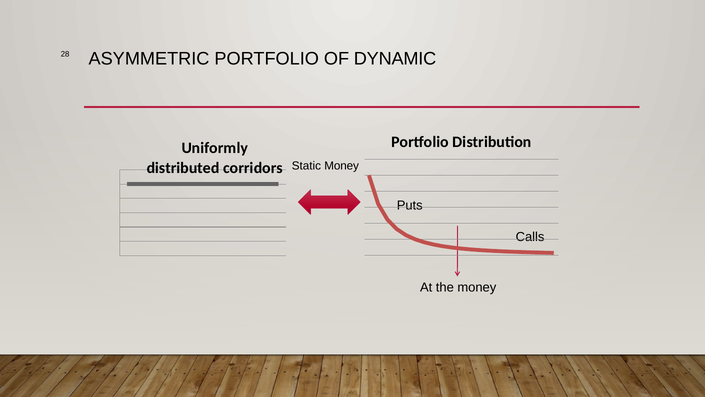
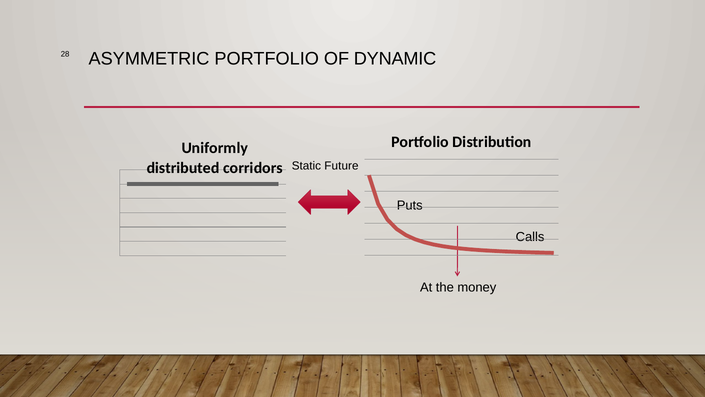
Static Money: Money -> Future (341, 166)
